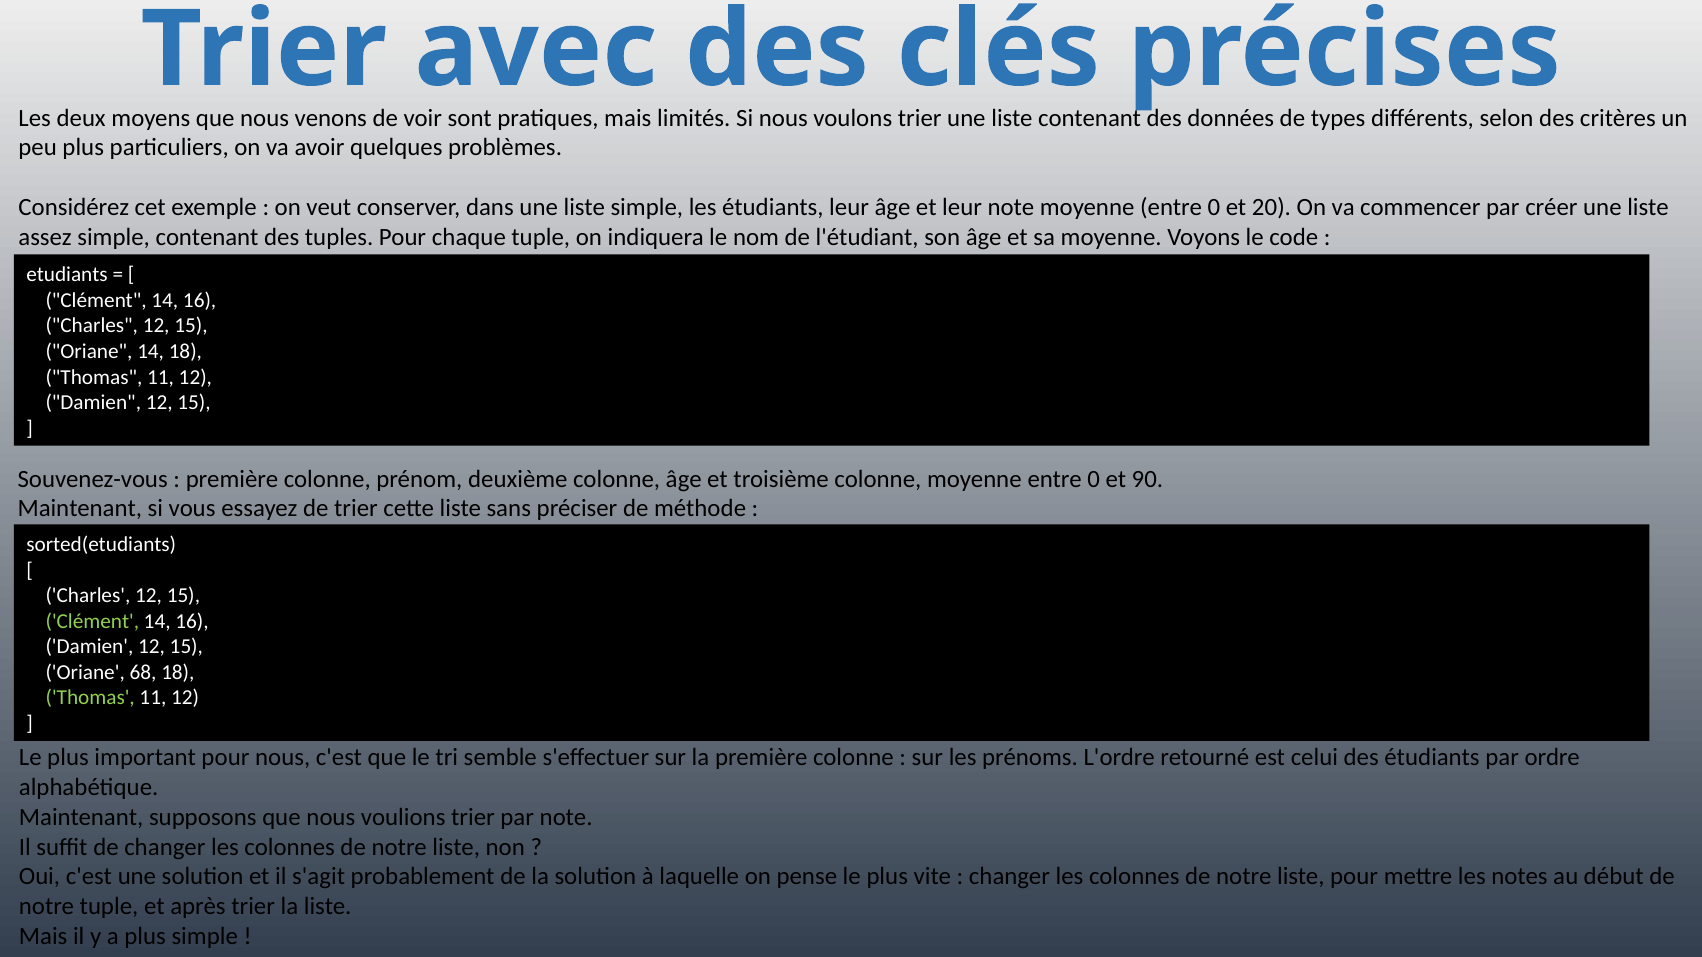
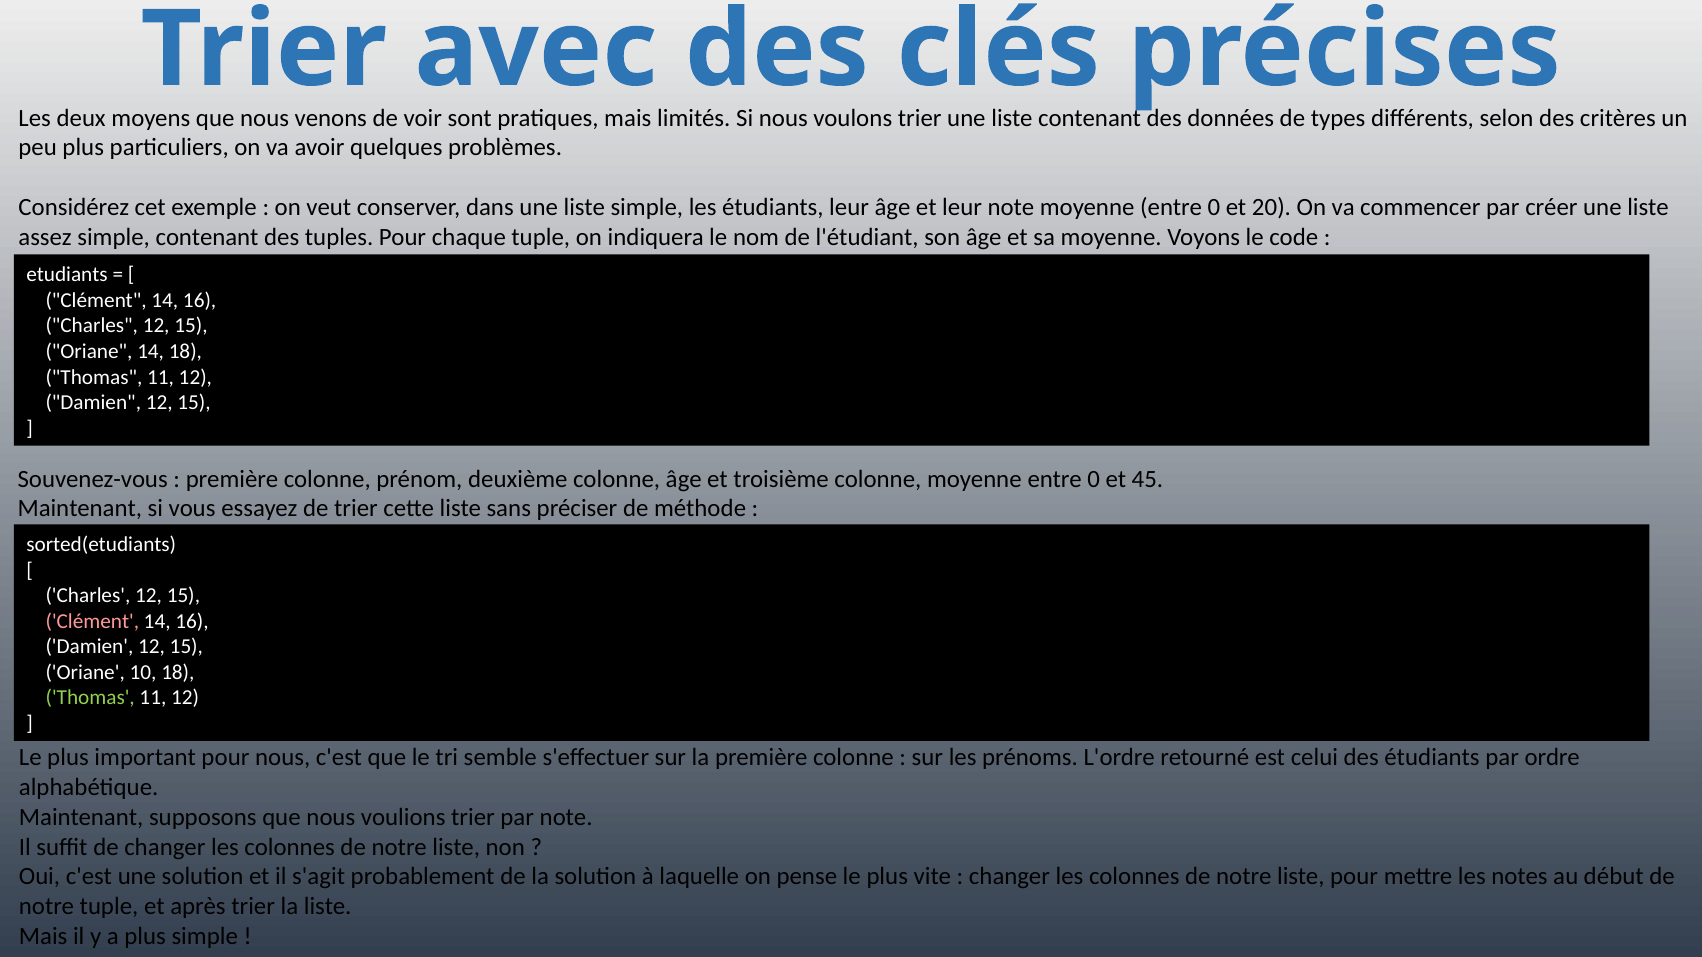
90: 90 -> 45 (1147, 479)
Clément colour: light green -> pink (92, 622)
68: 68 -> 10 (143, 673)
